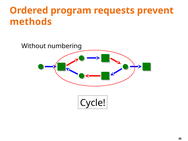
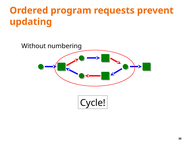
methods: methods -> updating (31, 22)
